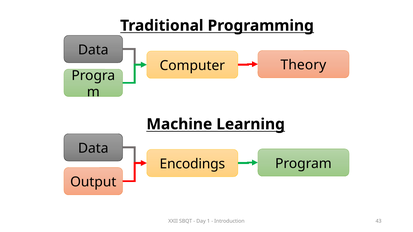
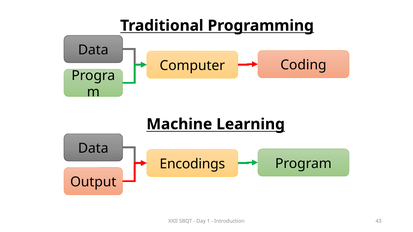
Theory: Theory -> Coding (303, 65)
